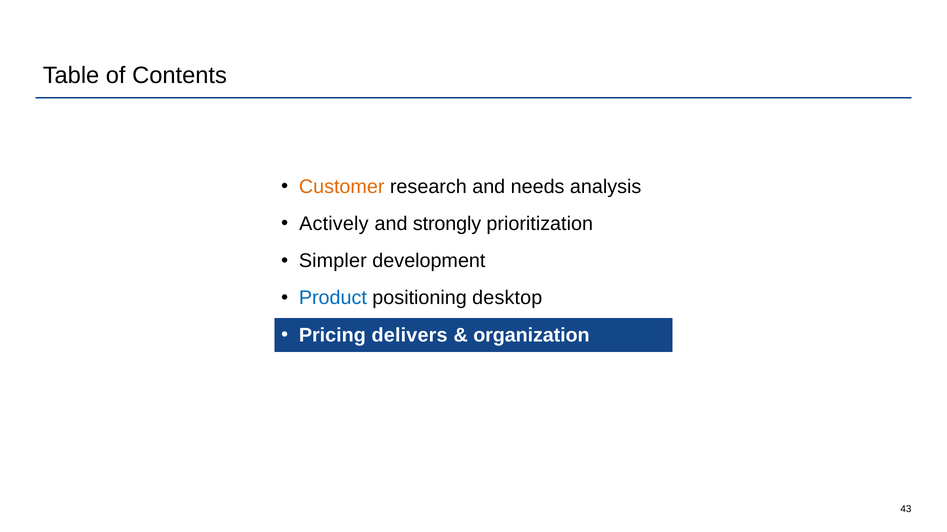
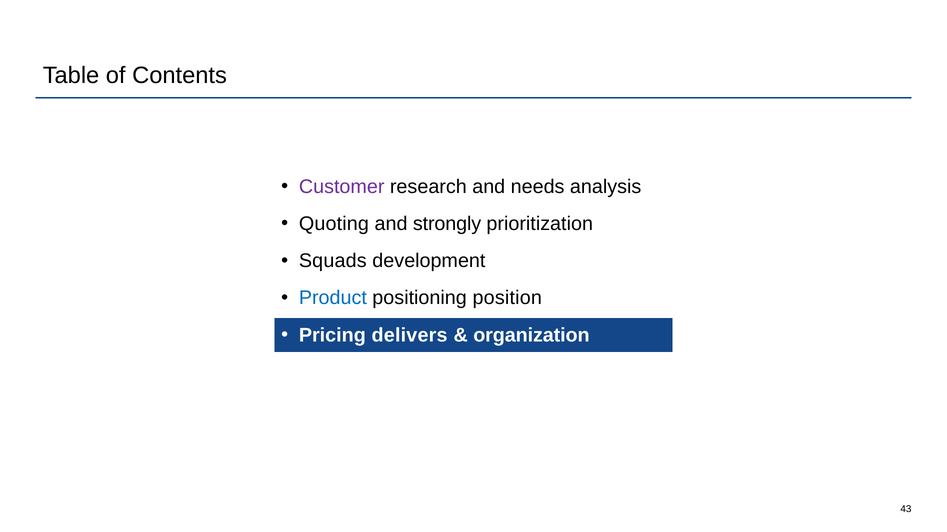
Customer colour: orange -> purple (342, 187)
Actively: Actively -> Quoting (334, 224)
Simpler: Simpler -> Squads (333, 261)
desktop: desktop -> position (507, 298)
